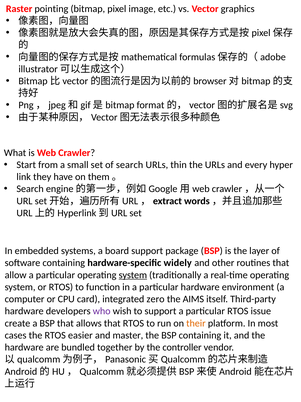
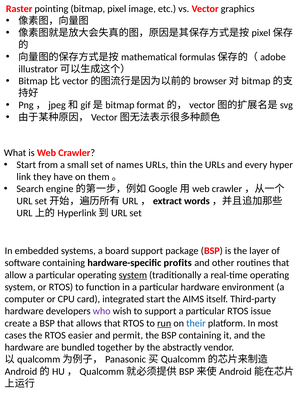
of search: search -> names (130, 165)
widely: widely -> profits (178, 262)
integrated zero: zero -> start (156, 299)
run underline: none -> present (164, 323)
their colour: orange -> blue (196, 323)
master: master -> permit (128, 335)
controller: controller -> abstractly (182, 347)
